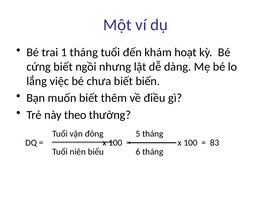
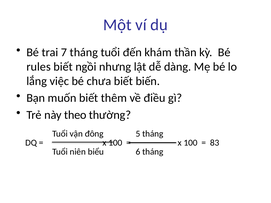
1: 1 -> 7 (64, 52)
hoạt: hoạt -> thần (186, 52)
cứng: cứng -> rules (39, 67)
